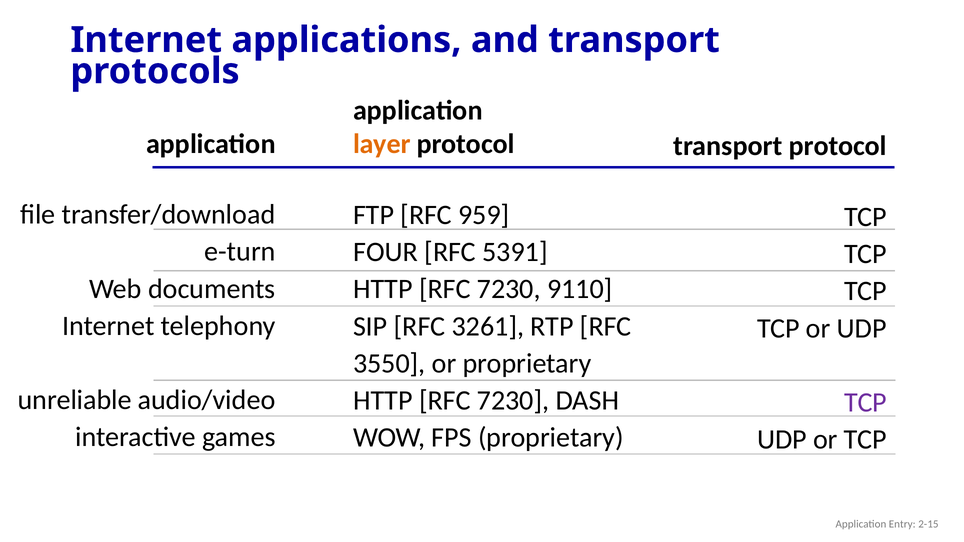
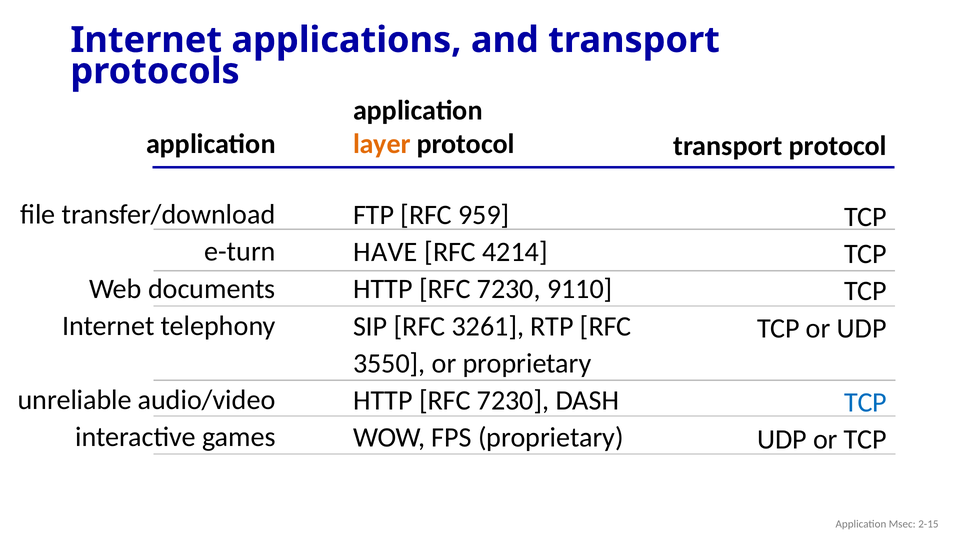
FOUR: FOUR -> HAVE (385, 252)
5391: 5391 -> 4214 (515, 252)
TCP colour: purple -> blue (866, 403)
Entry: Entry -> Msec (902, 524)
